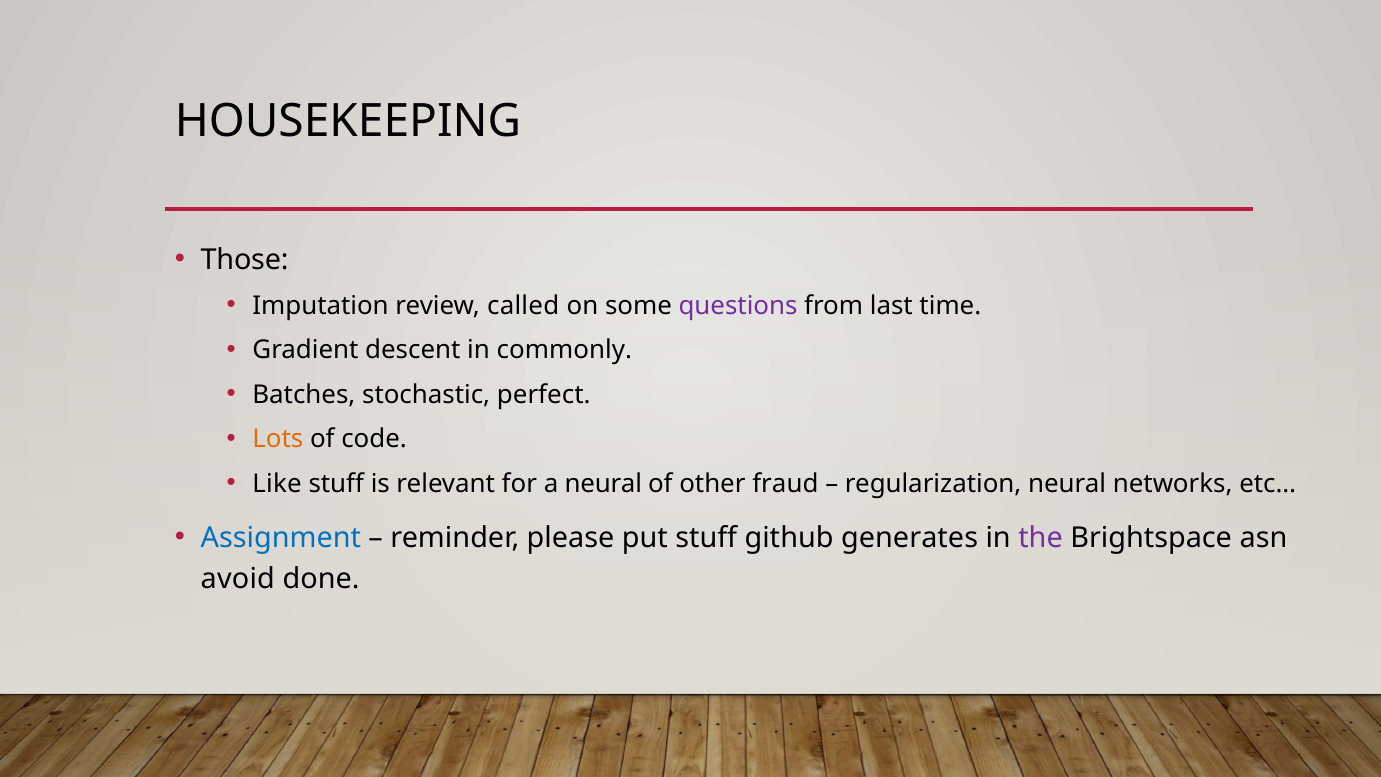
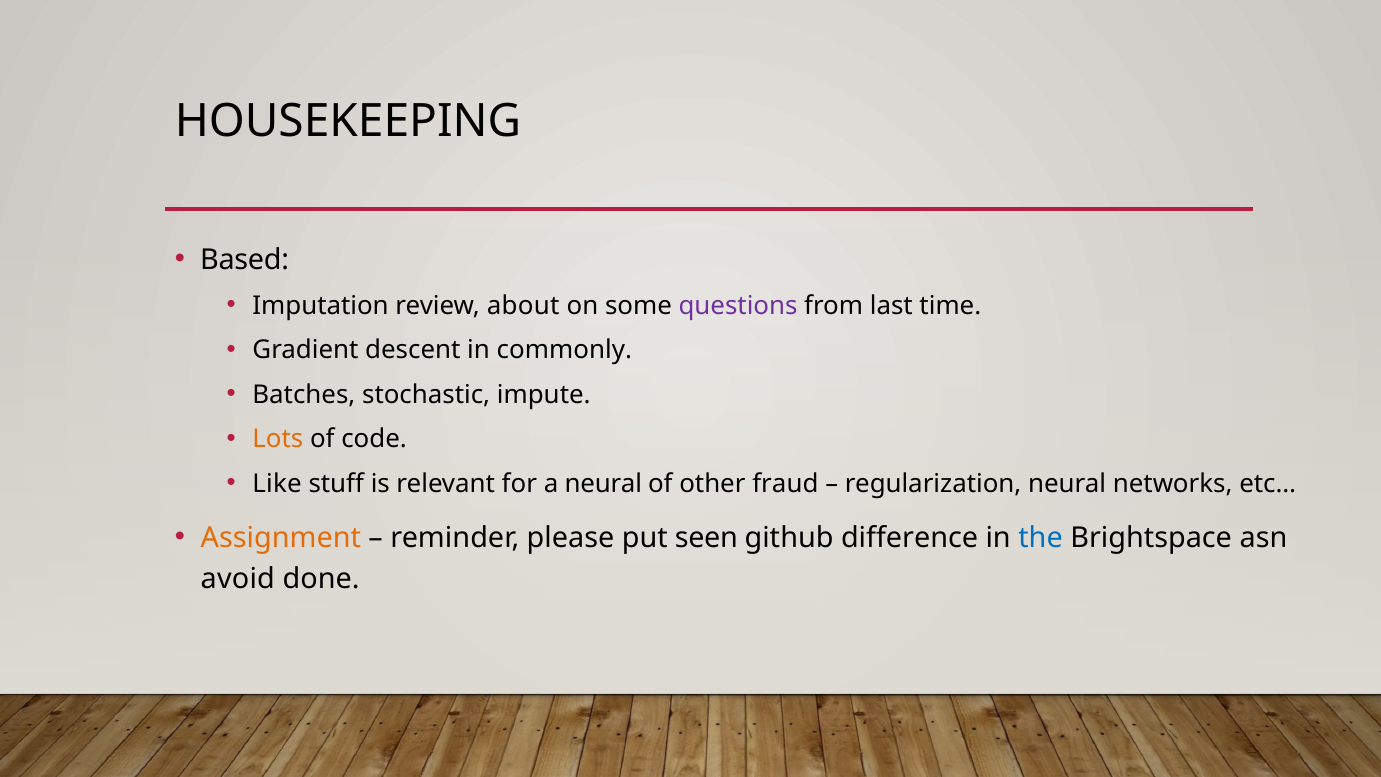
Those: Those -> Based (245, 260)
called: called -> about (523, 306)
perfect: perfect -> impute (544, 395)
Assignment colour: blue -> orange (281, 538)
put stuff: stuff -> seen (706, 538)
generates: generates -> difference (910, 538)
the colour: purple -> blue (1041, 538)
